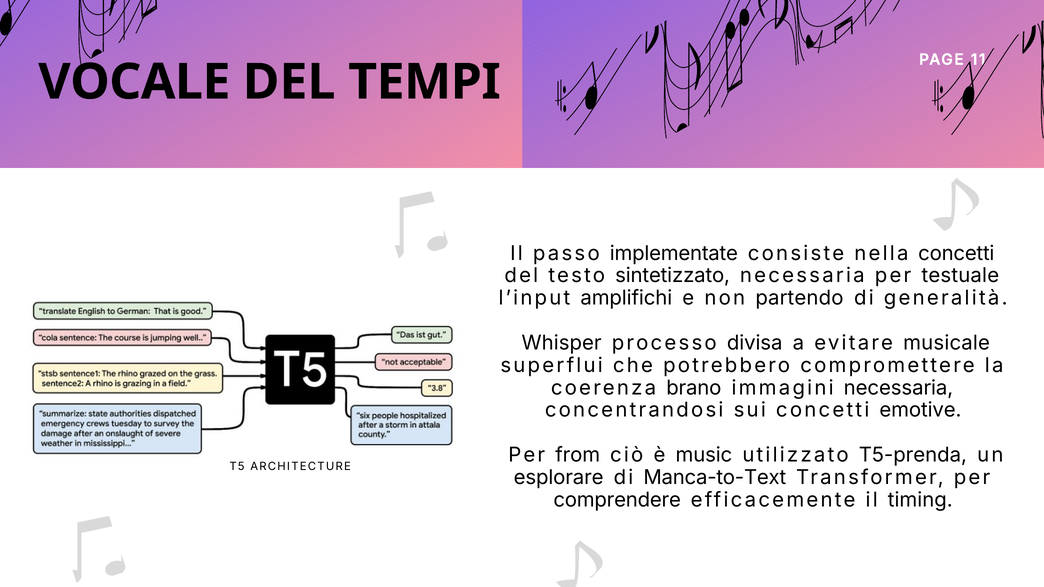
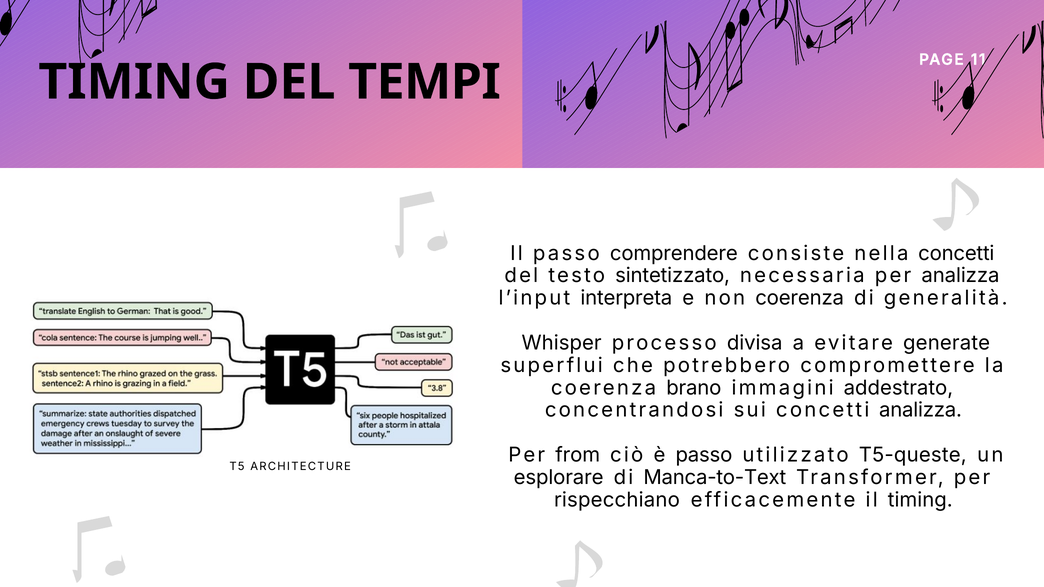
VOCALE: VOCALE -> TIMING (134, 82)
implementate: implementate -> comprendere (674, 253)
per testuale: testuale -> analizza (960, 276)
amplifichi: amplifichi -> interpreta (626, 298)
non partendo: partendo -> coerenza (800, 298)
musicale: musicale -> generate (947, 343)
immagini necessaria: necessaria -> addestrato (898, 388)
concetti emotive: emotive -> analizza (921, 410)
è music: music -> passo (704, 455)
T5-prenda: T5-prenda -> T5-queste (913, 455)
comprendere: comprendere -> rispecchiano (617, 500)
